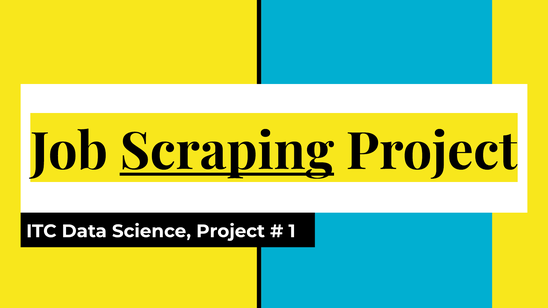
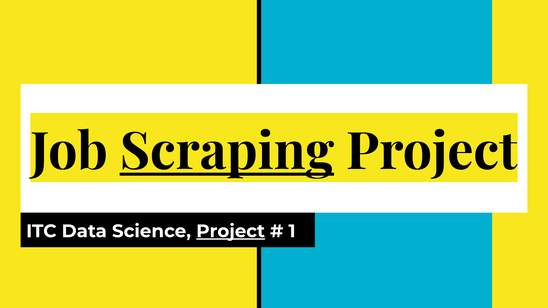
Project underline: none -> present (231, 231)
